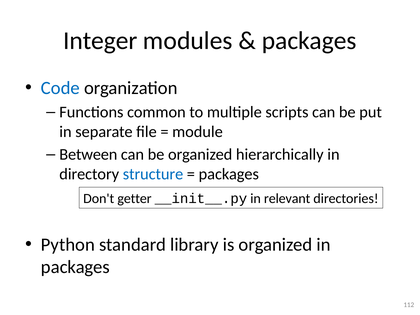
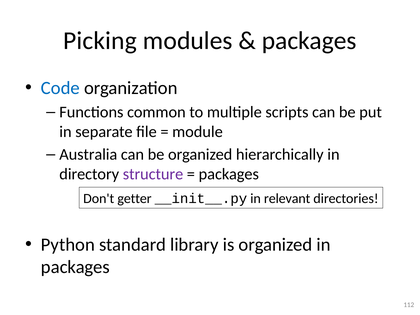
Integer: Integer -> Picking (100, 41)
Between: Between -> Australia (88, 155)
structure colour: blue -> purple (153, 174)
